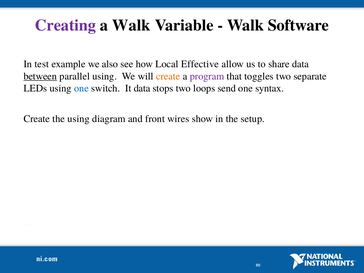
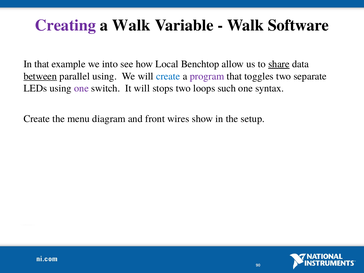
In test: test -> that (42, 64)
also: also -> into (110, 64)
Effective: Effective -> Benchtop (200, 64)
share underline: none -> present (279, 64)
create colour: orange -> blue (168, 76)
one colour: blue -> purple (81, 88)
It data: data -> will (142, 88)
send: send -> such (227, 88)
the using: using -> menu (79, 119)
